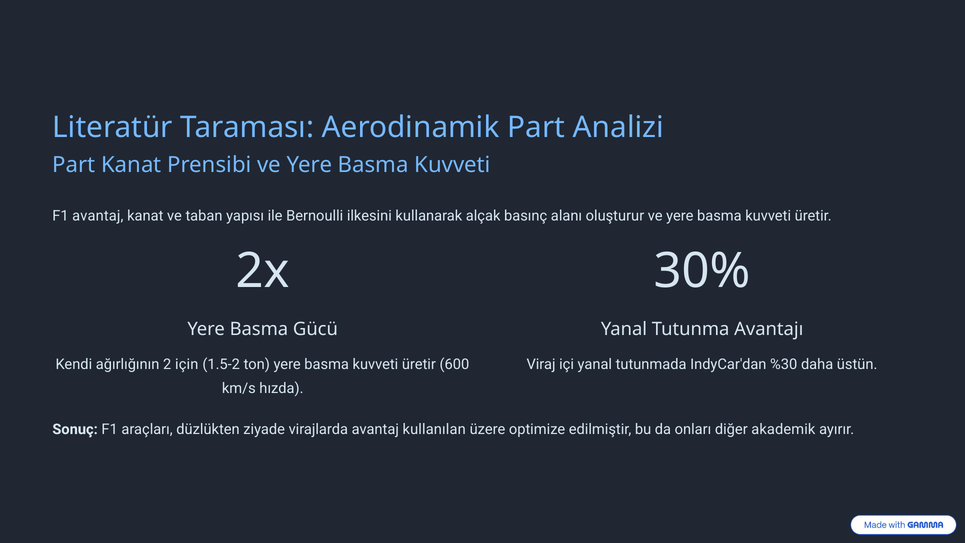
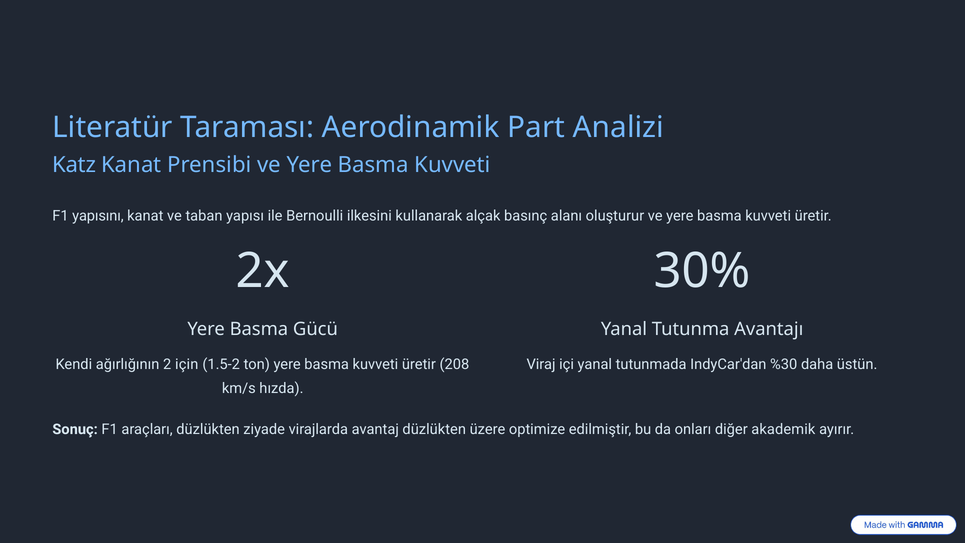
Part: Part -> Katz (74, 165)
F1 avantaj: avantaj -> yapısını (98, 216)
600: 600 -> 208 (454, 364)
avantaj kullanılan: kullanılan -> düzlükten (434, 429)
